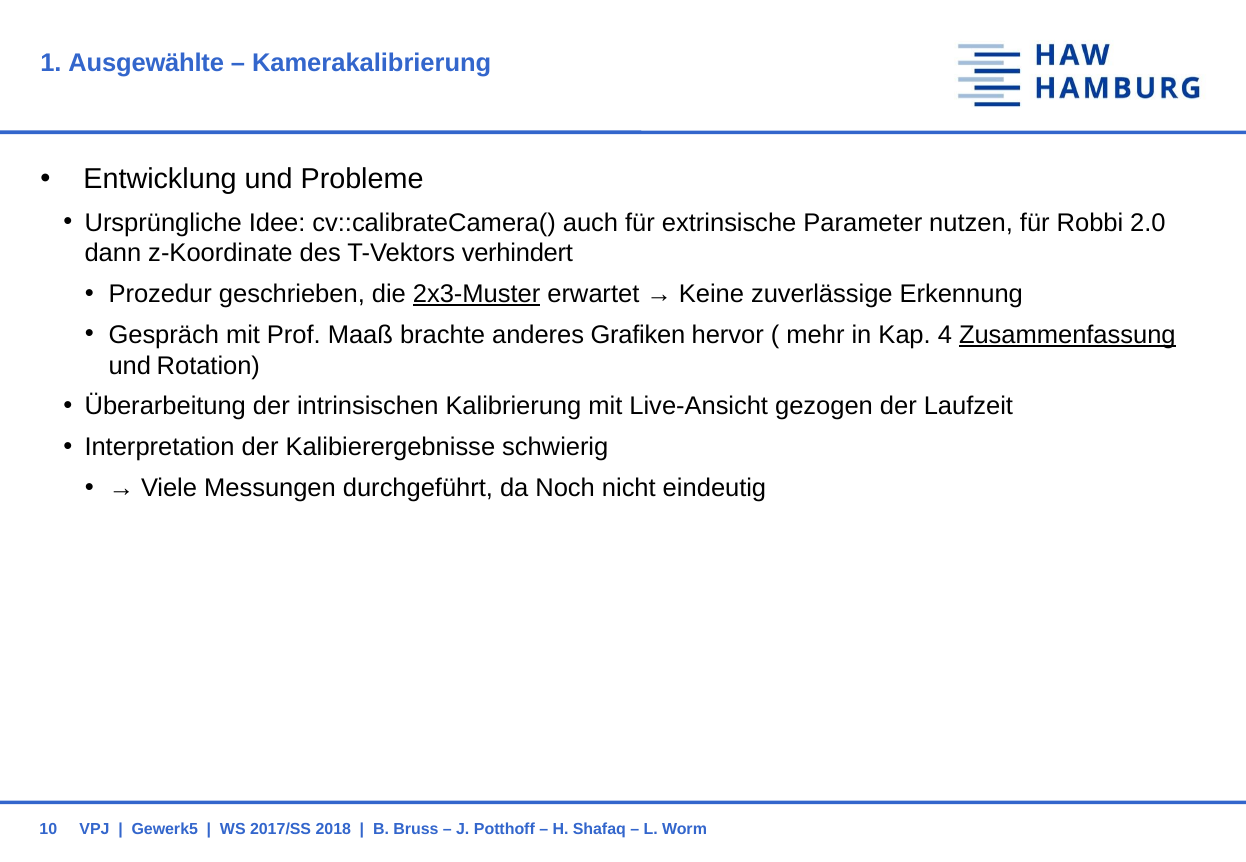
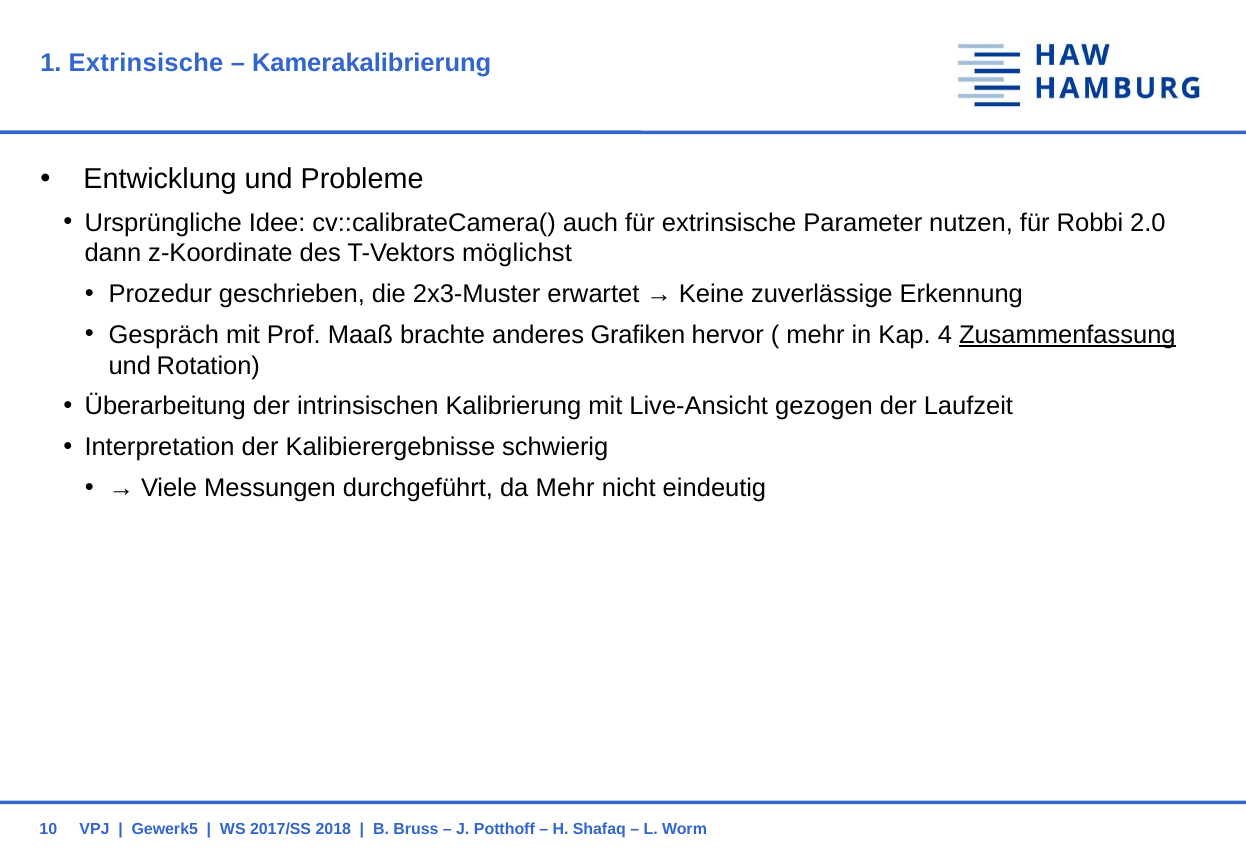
1 Ausgewählte: Ausgewählte -> Extrinsische (146, 63)
verhindert: verhindert -> möglichst (517, 254)
2x3-Muster underline: present -> none (477, 294)
da Noch: Noch -> Mehr (565, 488)
